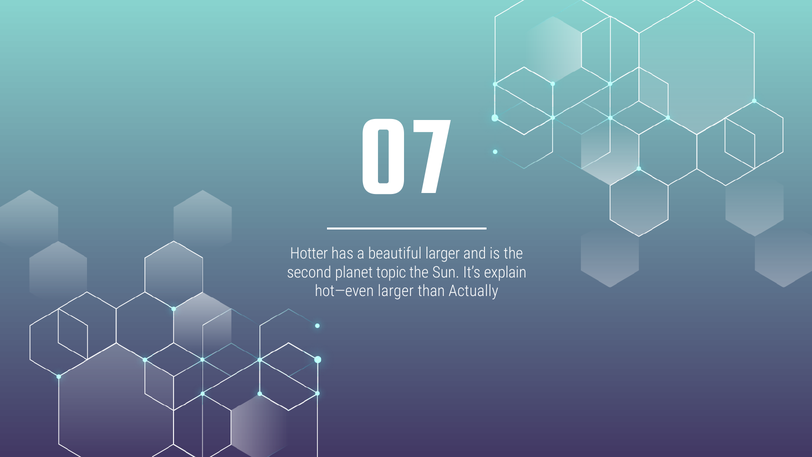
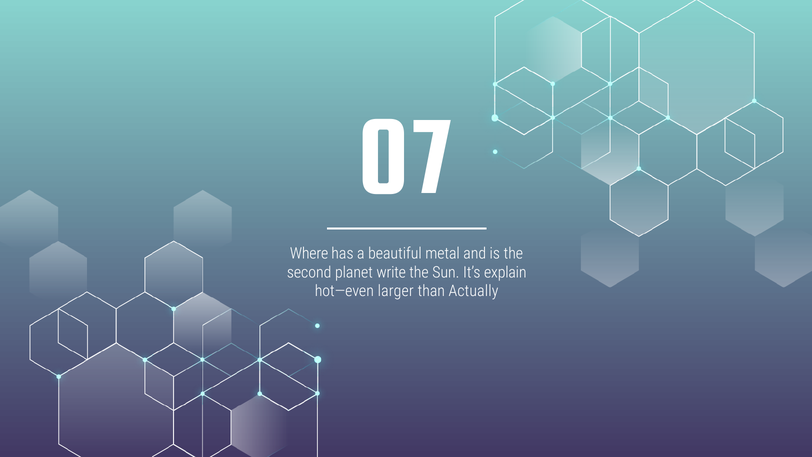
Hotter: Hotter -> Where (309, 253)
beautiful larger: larger -> metal (443, 253)
topic: topic -> write (391, 272)
